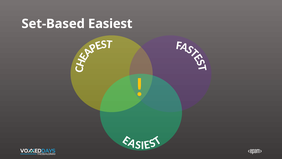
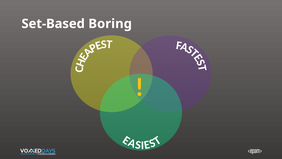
Easiest: Easiest -> Boring (110, 24)
